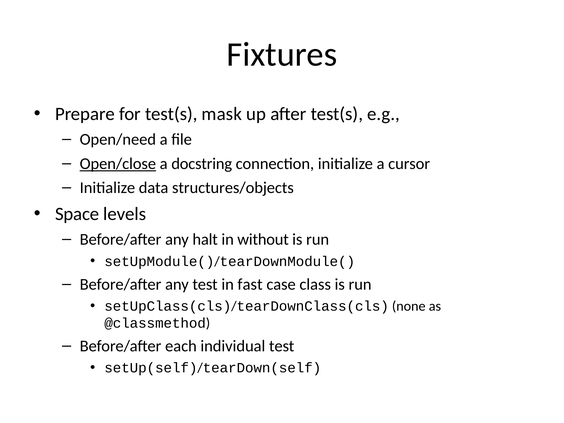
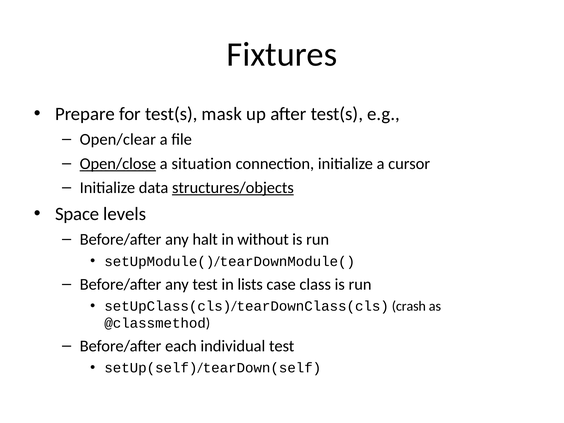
Open/need: Open/need -> Open/clear (118, 140)
docstring: docstring -> situation (202, 164)
structures/objects underline: none -> present (233, 188)
fast: fast -> lists (250, 284)
none: none -> crash (409, 306)
